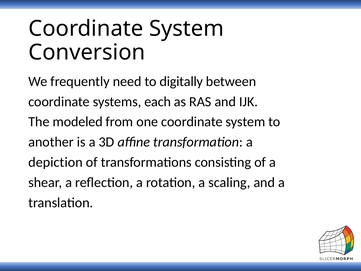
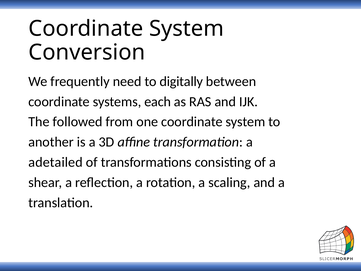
modeled: modeled -> followed (78, 122)
depiction: depiction -> adetailed (56, 162)
